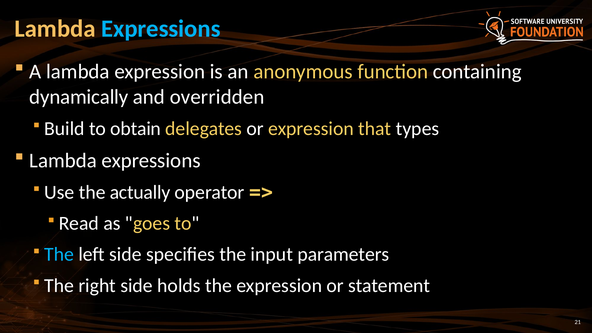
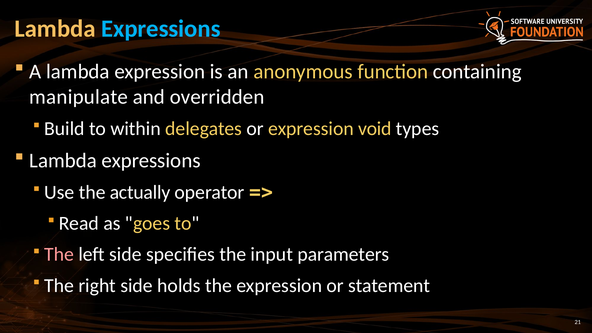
dynamically: dynamically -> manipulate (79, 97)
obtain: obtain -> within (136, 129)
that: that -> void (375, 129)
The colour: light blue -> pink (59, 255)
